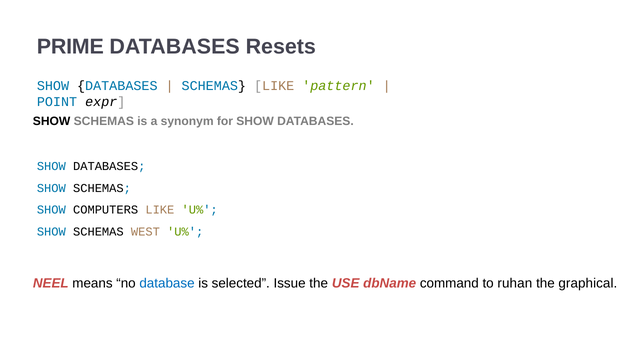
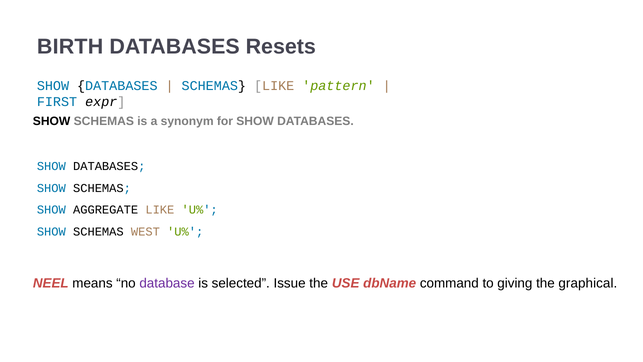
PRIME: PRIME -> BIRTH (70, 47)
POINT: POINT -> FIRST (57, 102)
COMPUTERS: COMPUTERS -> AGGREGATE (106, 210)
database colour: blue -> purple (167, 283)
ruhan: ruhan -> giving (515, 283)
